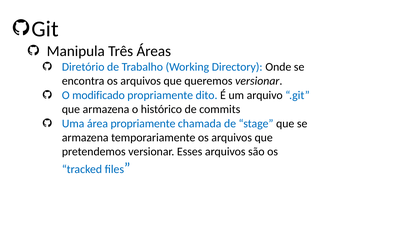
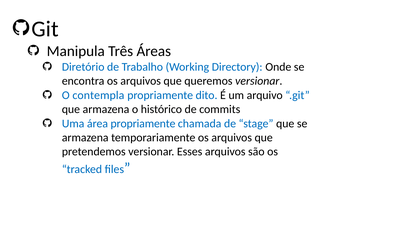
modificado: modificado -> contempla (98, 95)
